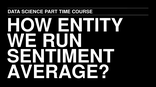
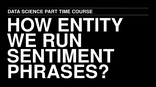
AVERAGE: AVERAGE -> PHRASES (58, 73)
